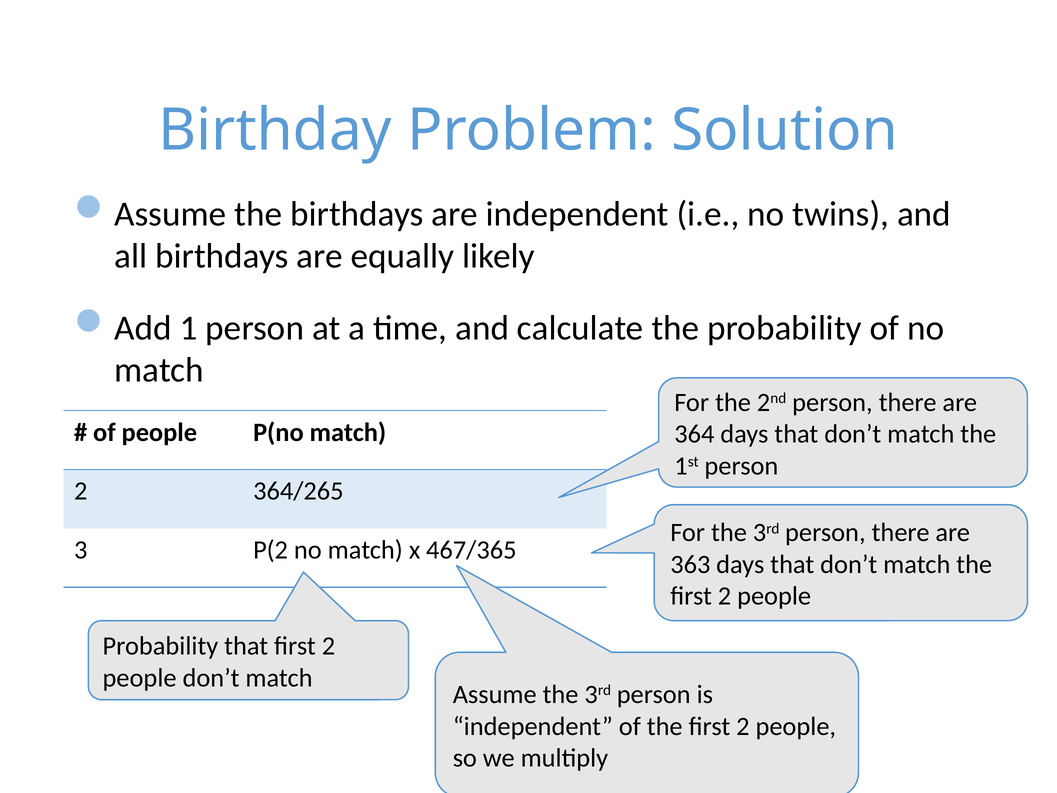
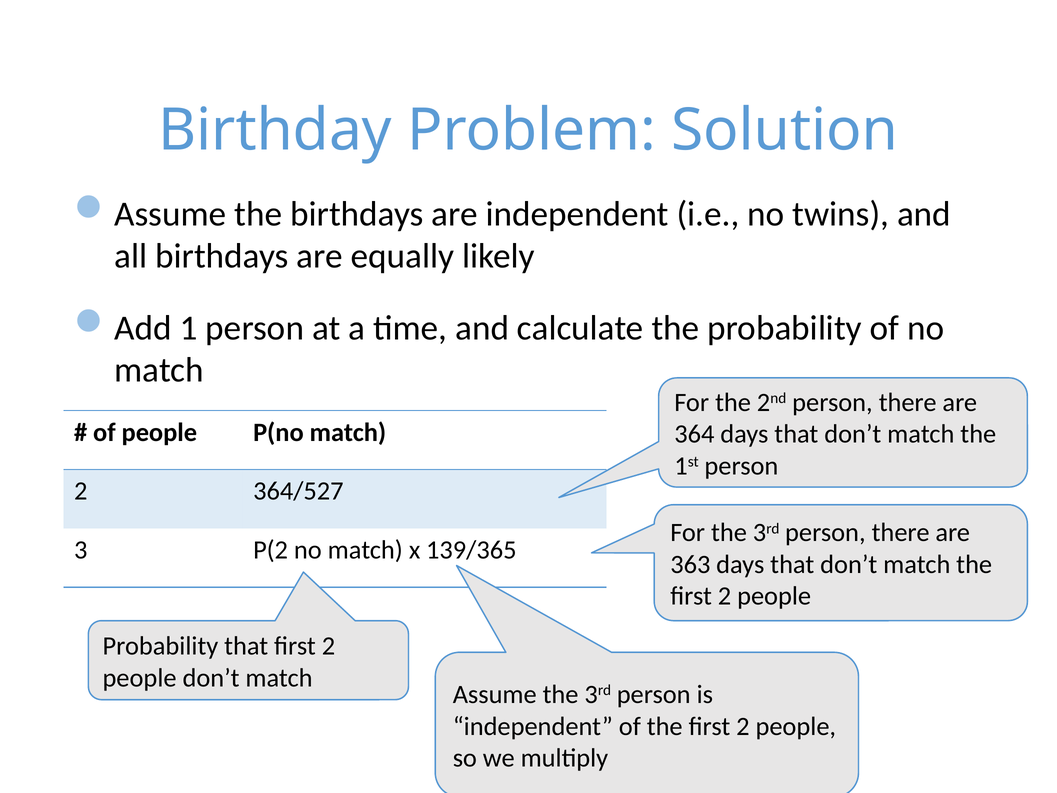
364/265: 364/265 -> 364/527 (298, 491)
467/365: 467/365 -> 139/365 (471, 550)
